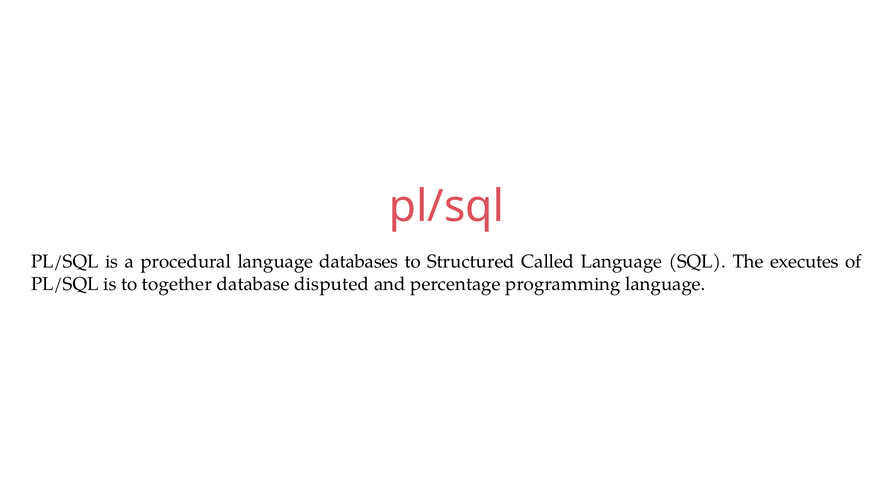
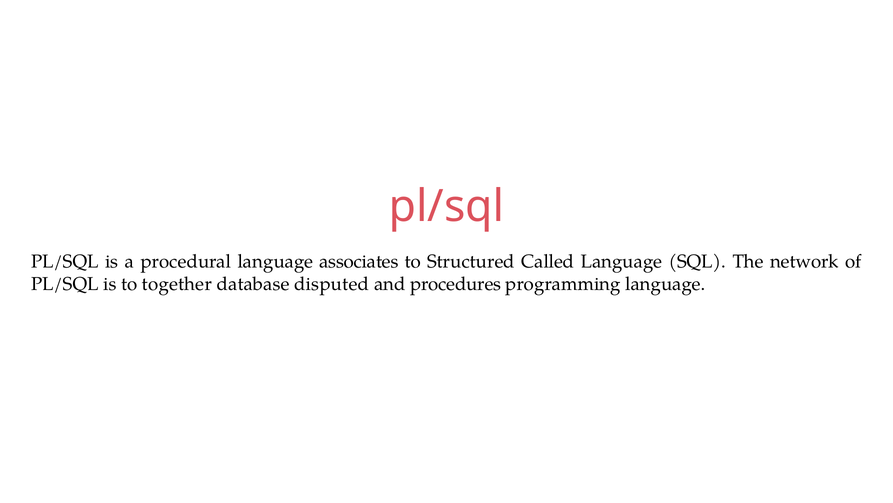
databases: databases -> associates (359, 261)
executes: executes -> network (804, 261)
percentage: percentage -> procedures (456, 284)
